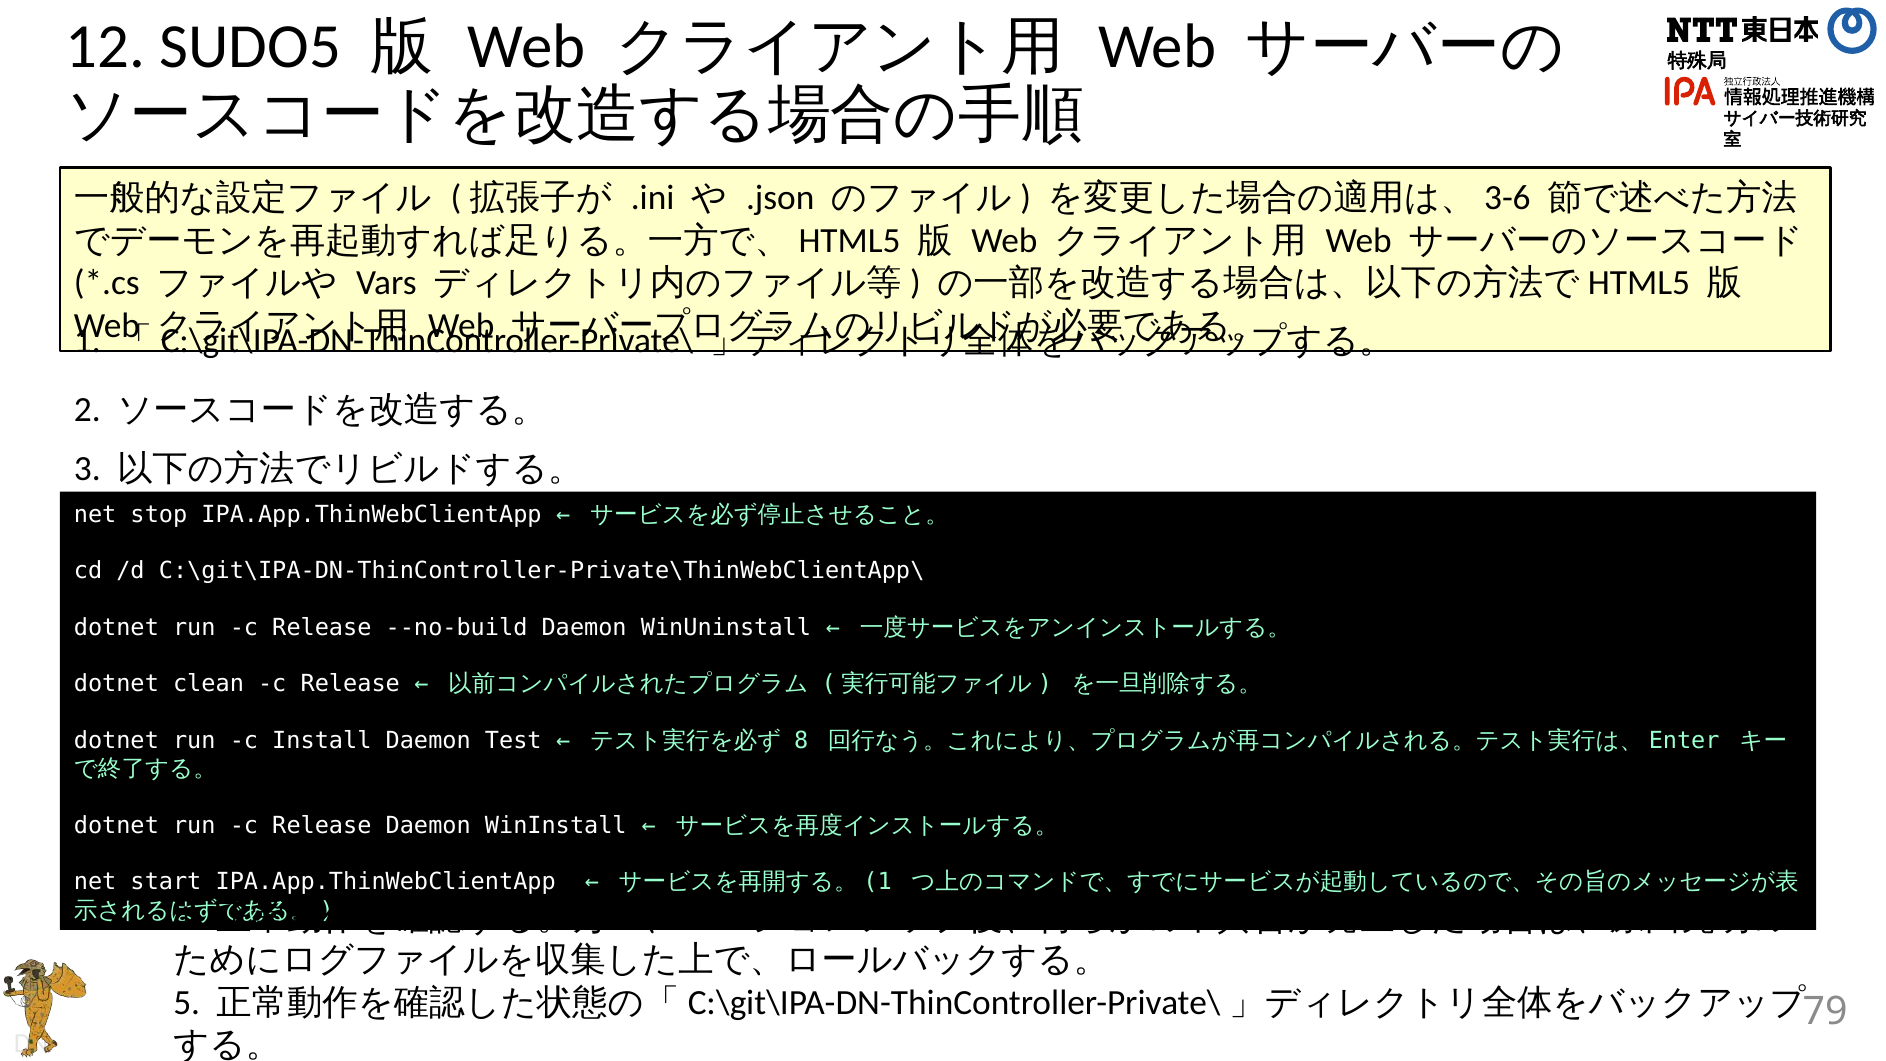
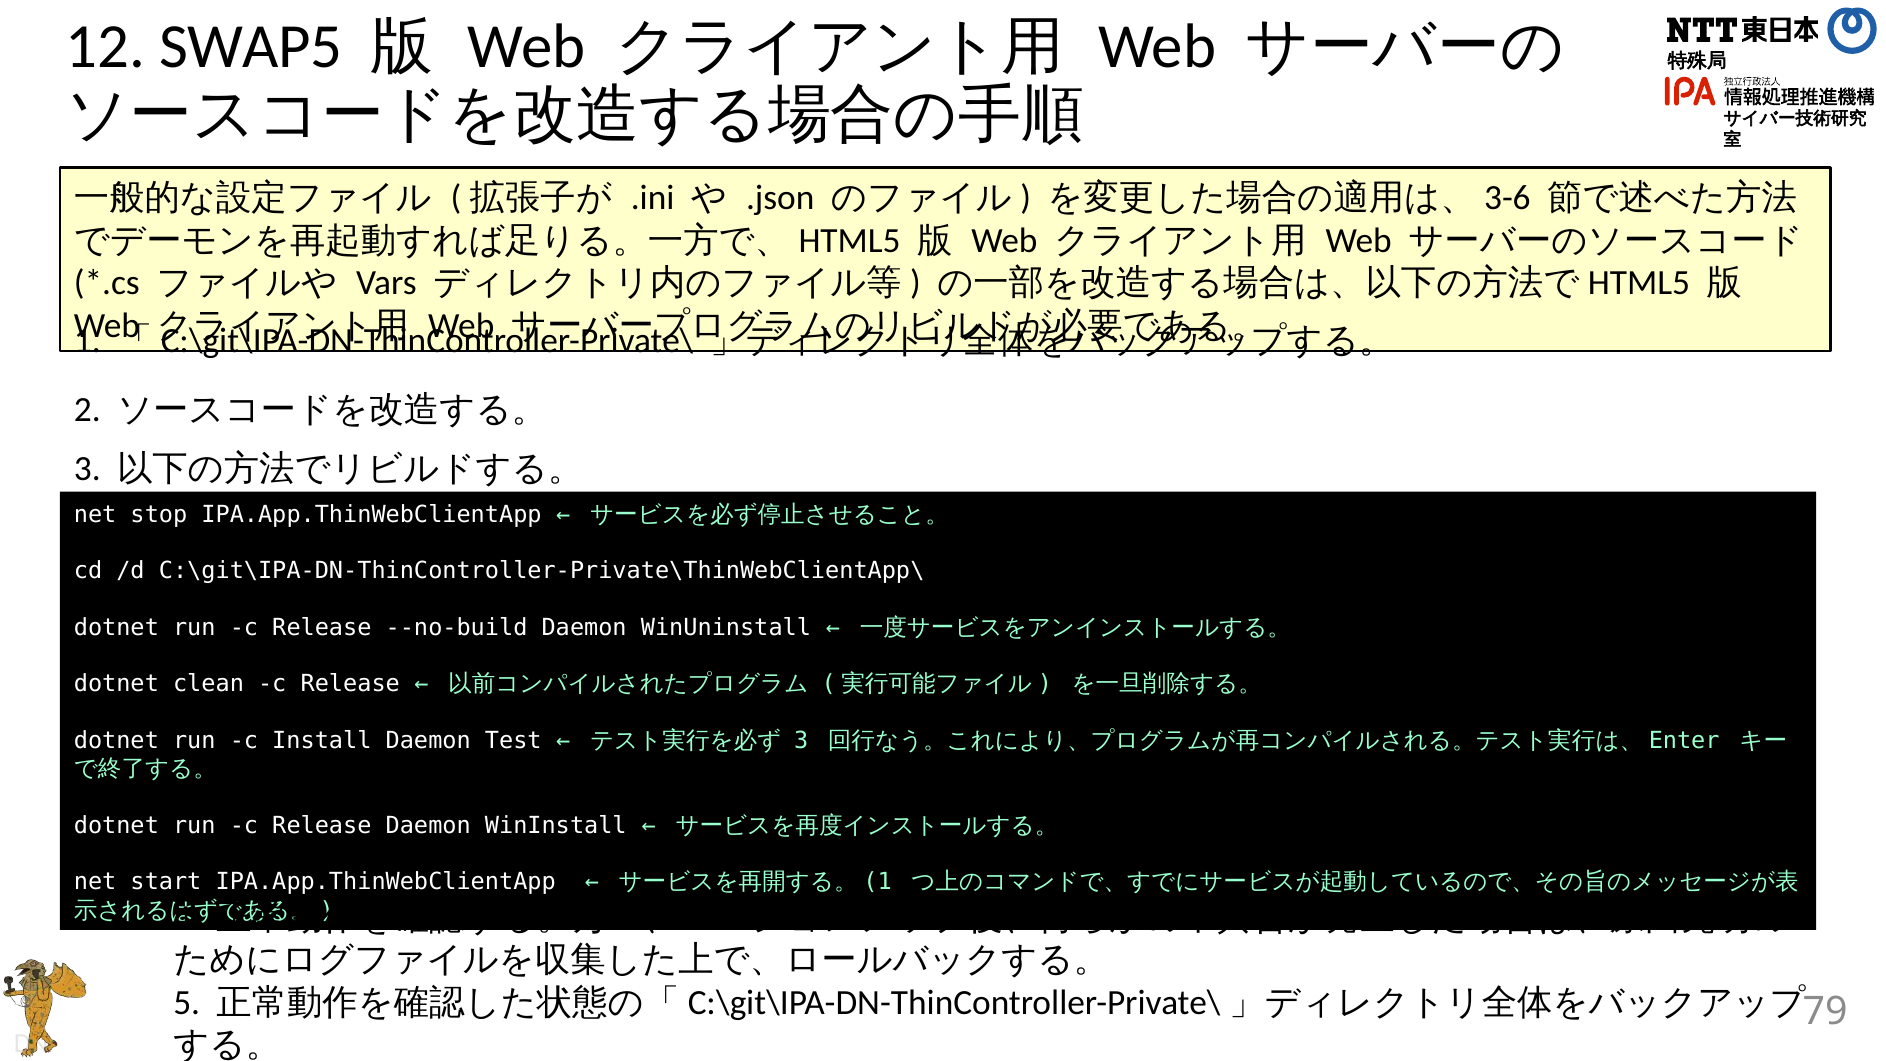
SUDO5: SUDO5 -> SWAP5 (251, 47)
8: 8 -> 3 (801, 741)
